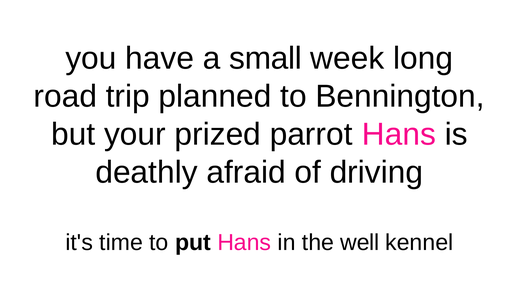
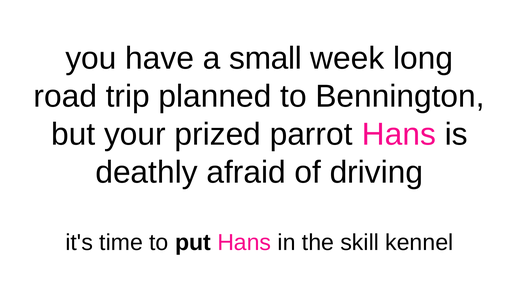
well: well -> skill (360, 243)
